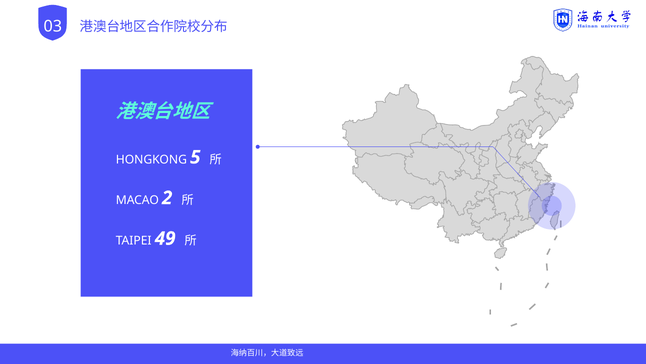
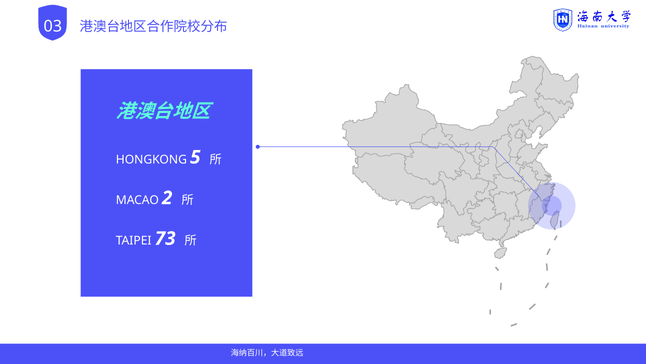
49: 49 -> 73 (165, 238)
